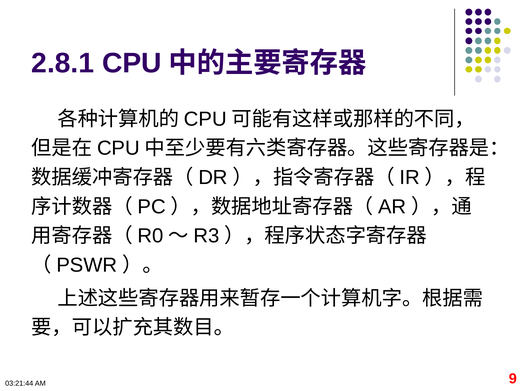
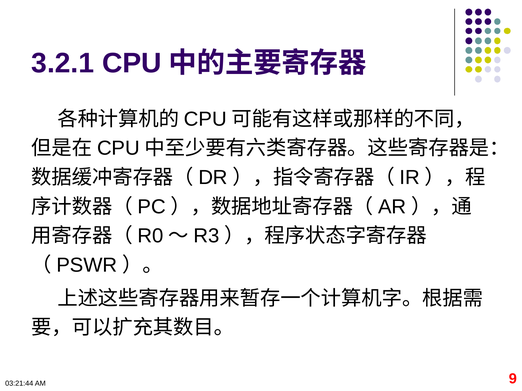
2.8.1: 2.8.1 -> 3.2.1 (63, 63)
